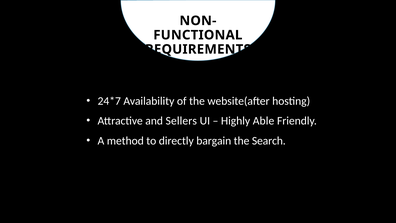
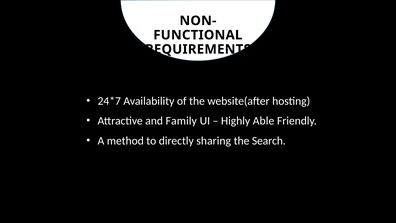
Sellers: Sellers -> Family (181, 121)
bargain: bargain -> sharing (214, 141)
